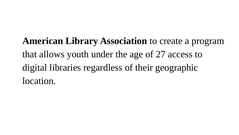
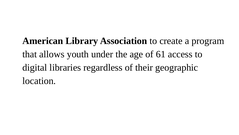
27: 27 -> 61 (161, 54)
